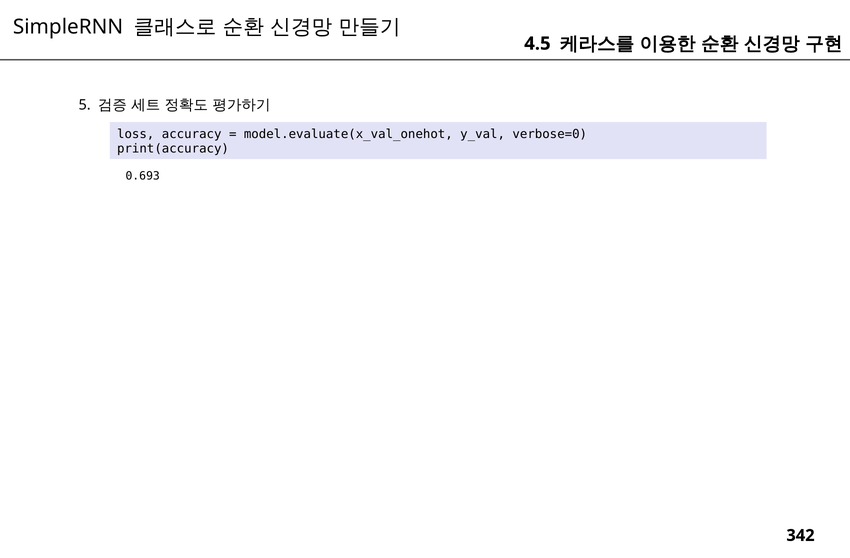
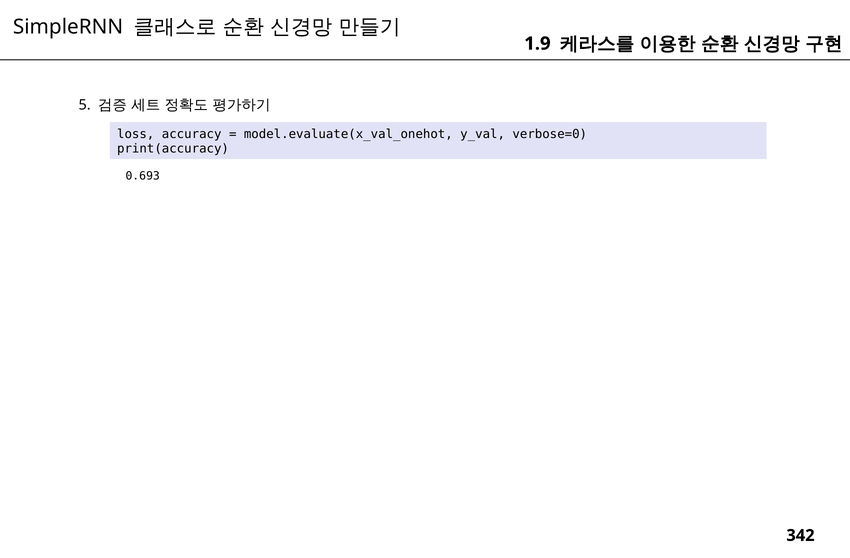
4.5: 4.5 -> 1.9 (537, 44)
